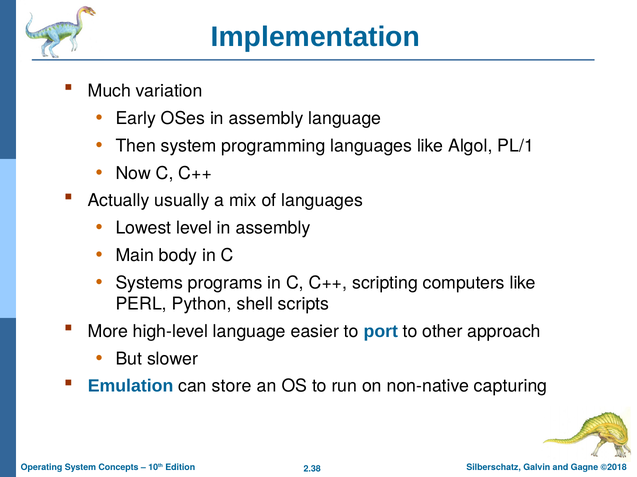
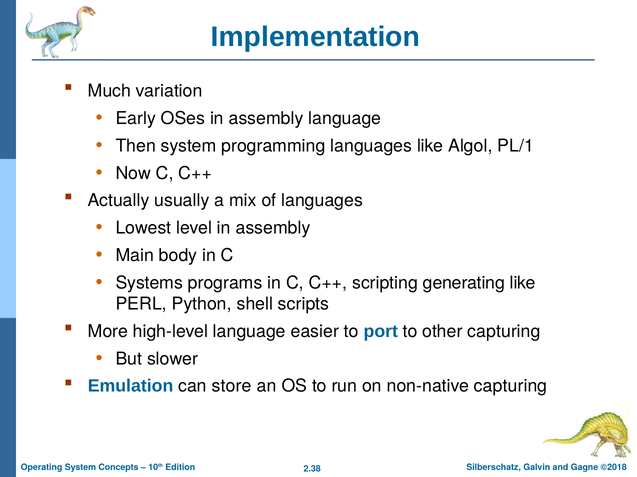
computers: computers -> generating (464, 283)
other approach: approach -> capturing (504, 332)
